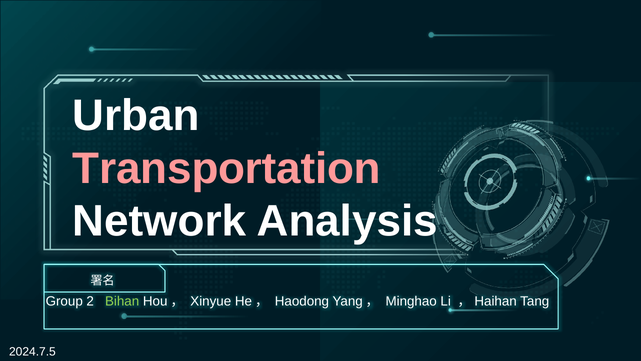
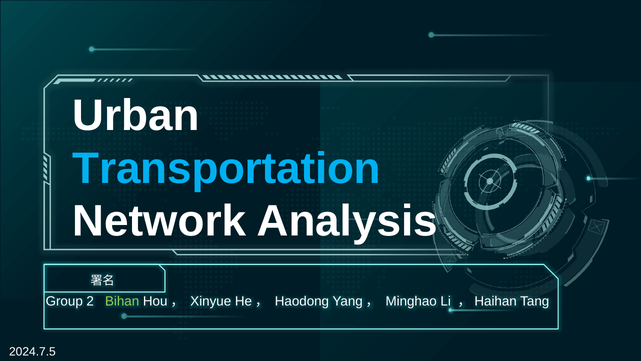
Transportation colour: pink -> light blue (227, 168)
